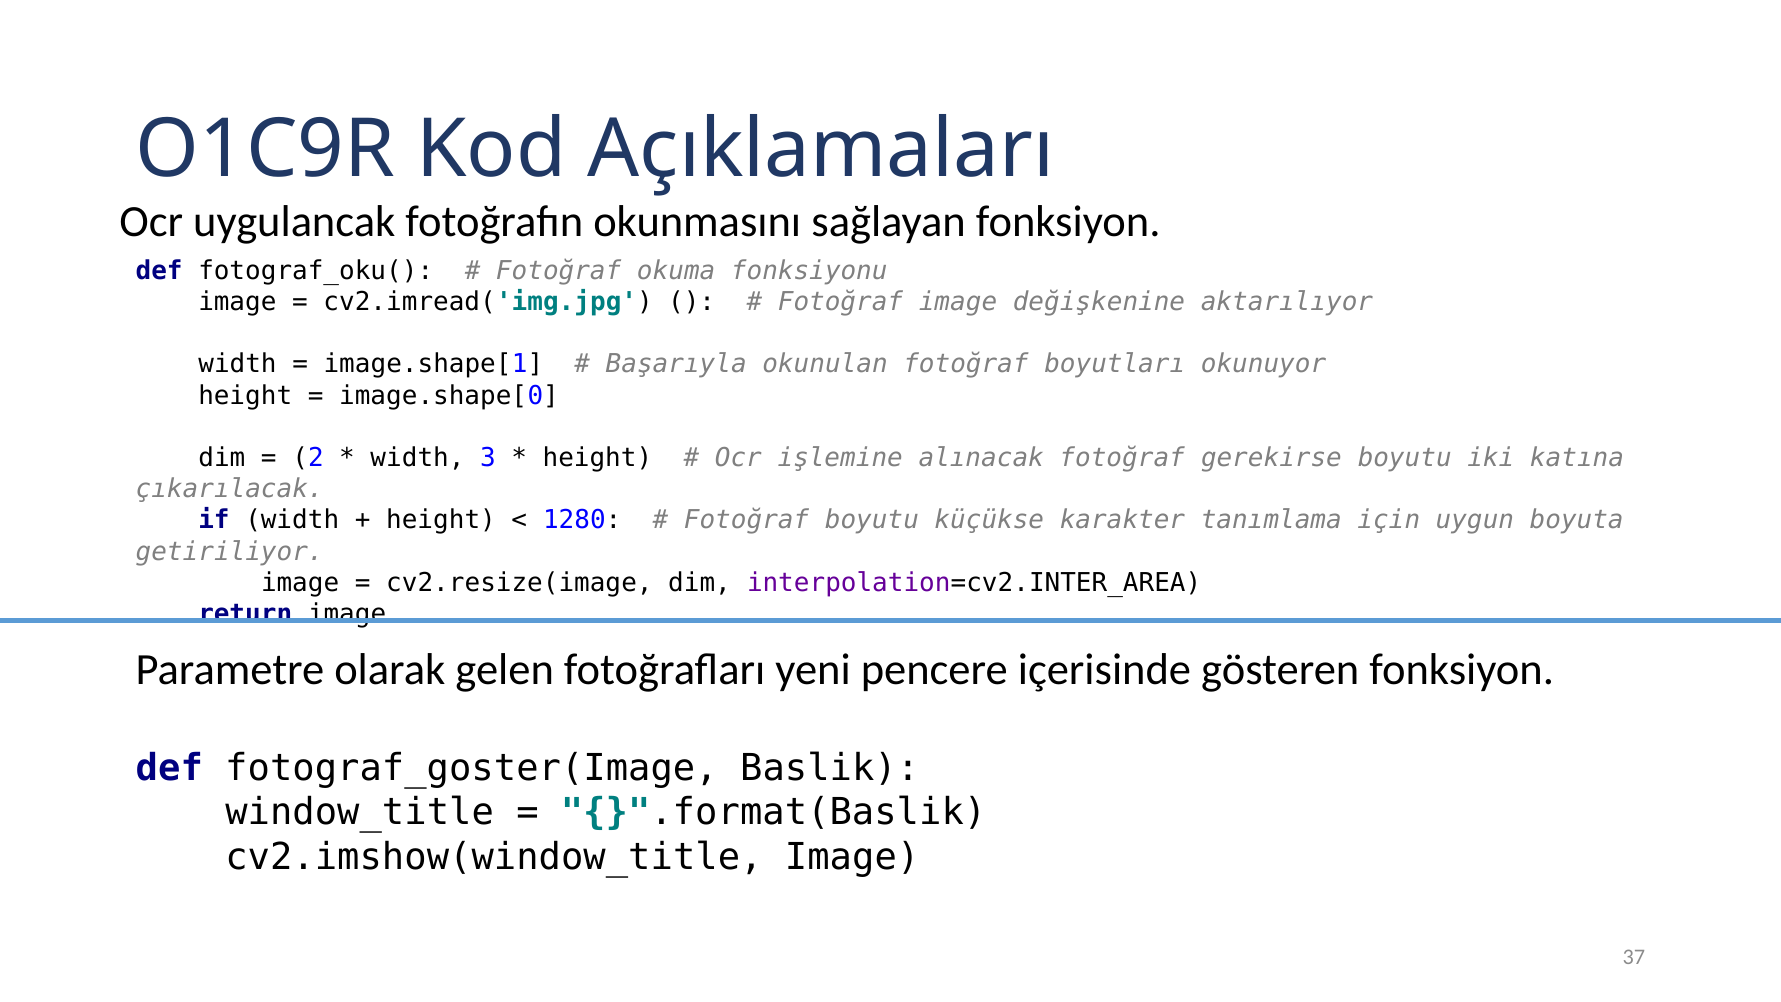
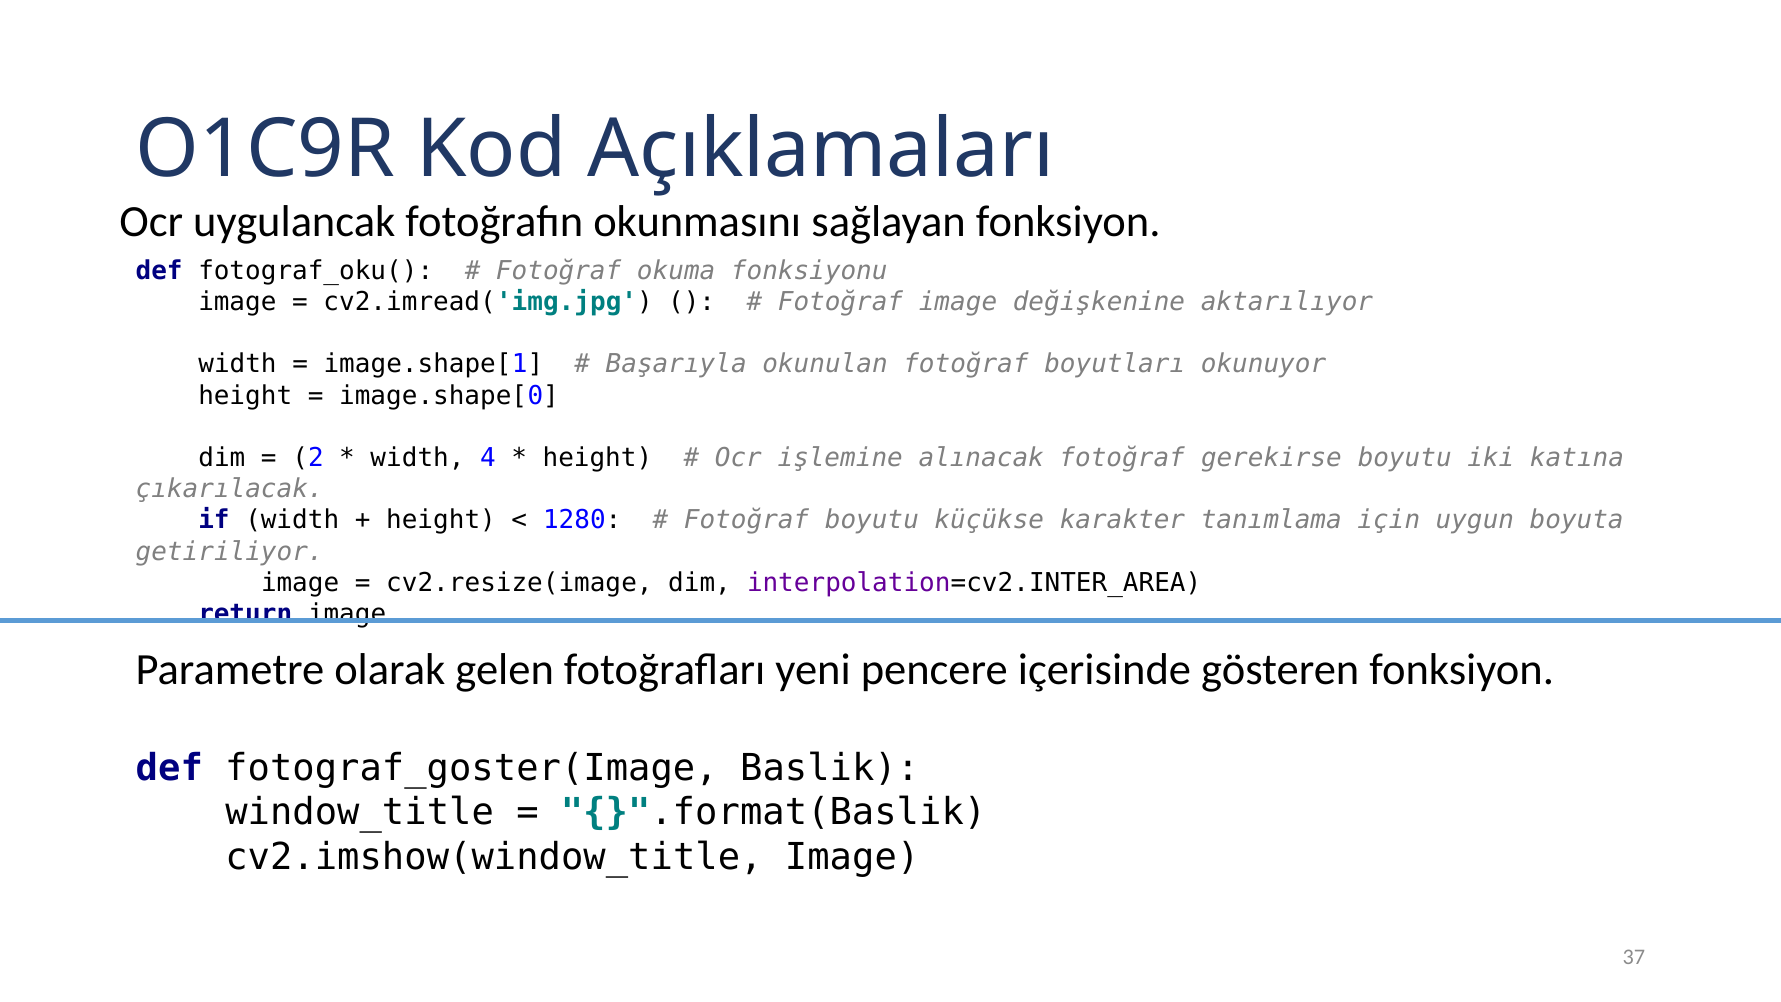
3: 3 -> 4 (488, 458)
